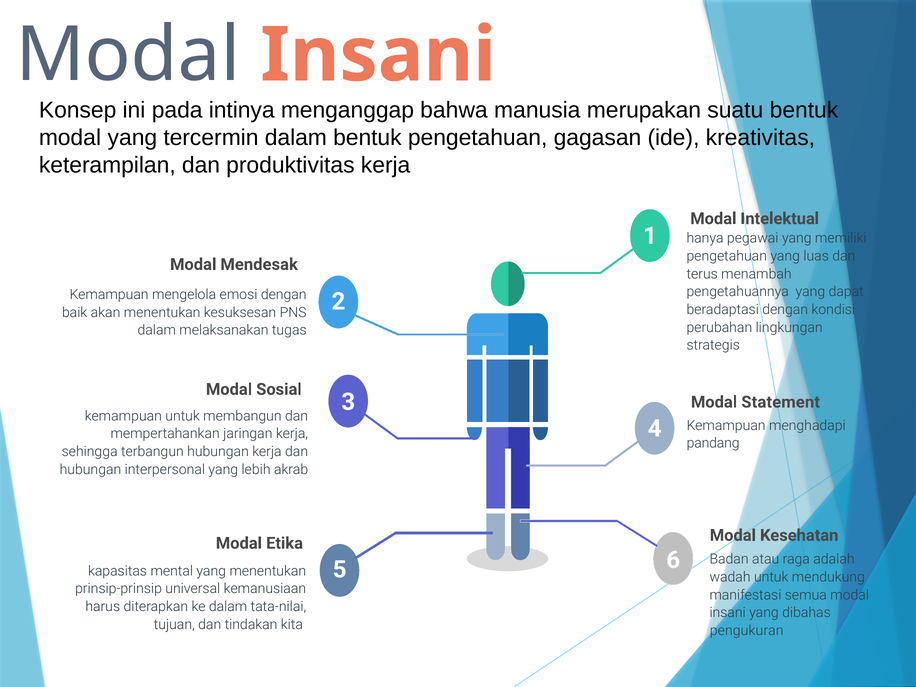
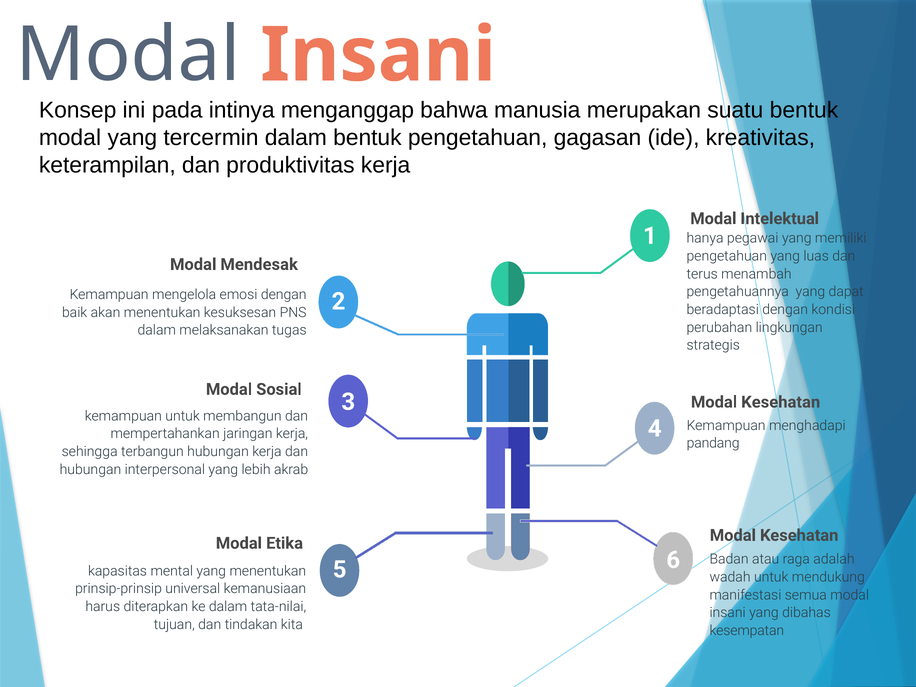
Statement: Statement -> Kesehatan (781, 402)
pengukuran: pengukuran -> kesempatan (747, 631)
